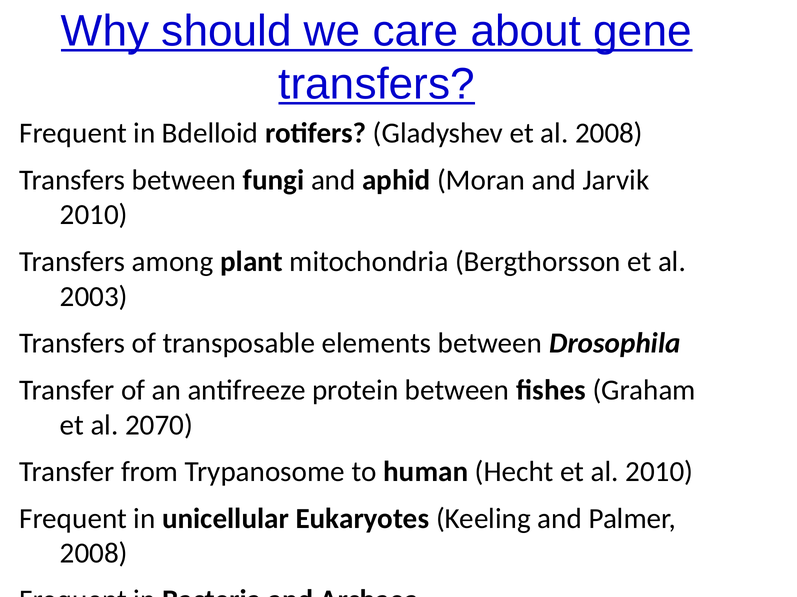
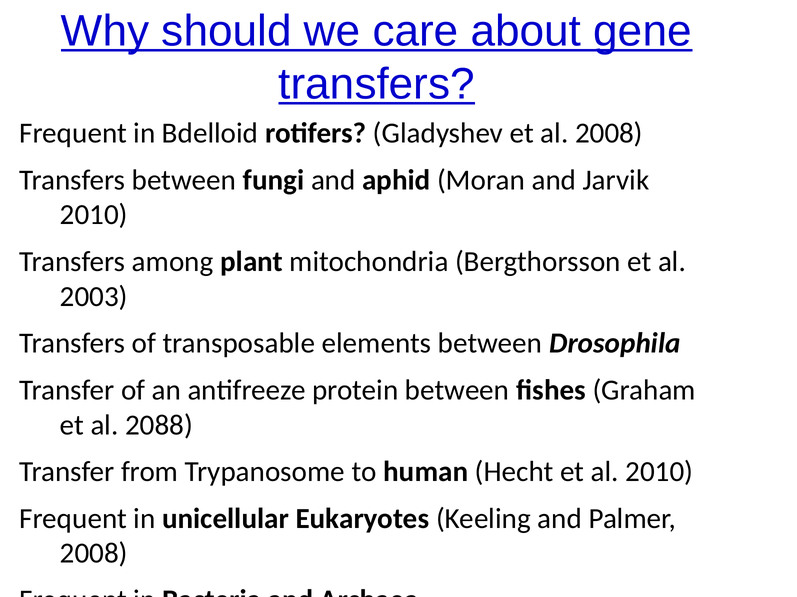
2070: 2070 -> 2088 (159, 425)
